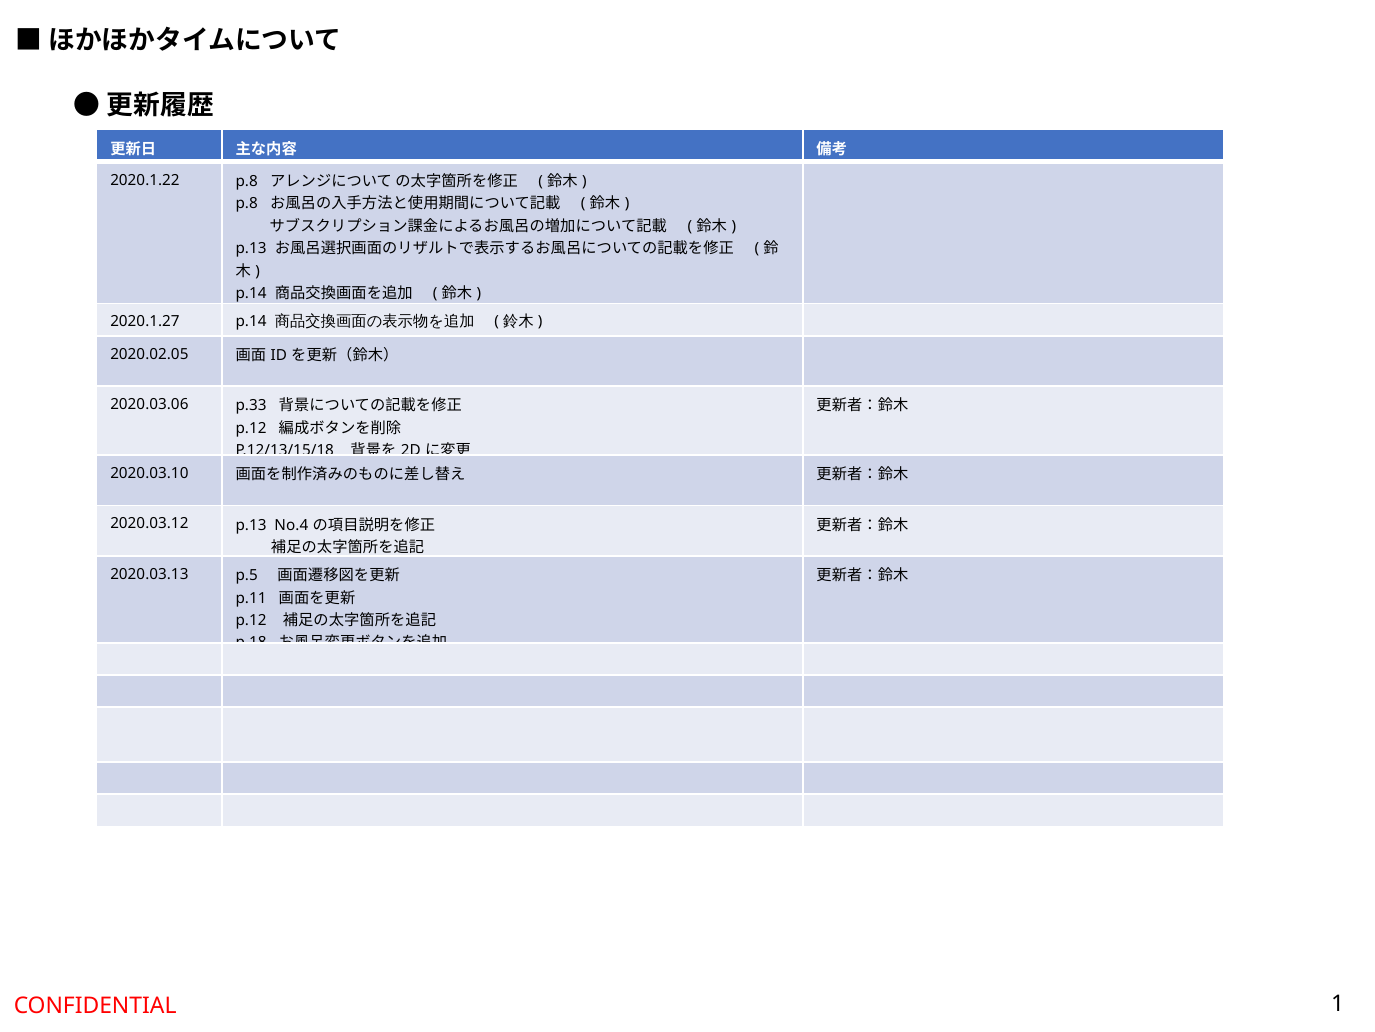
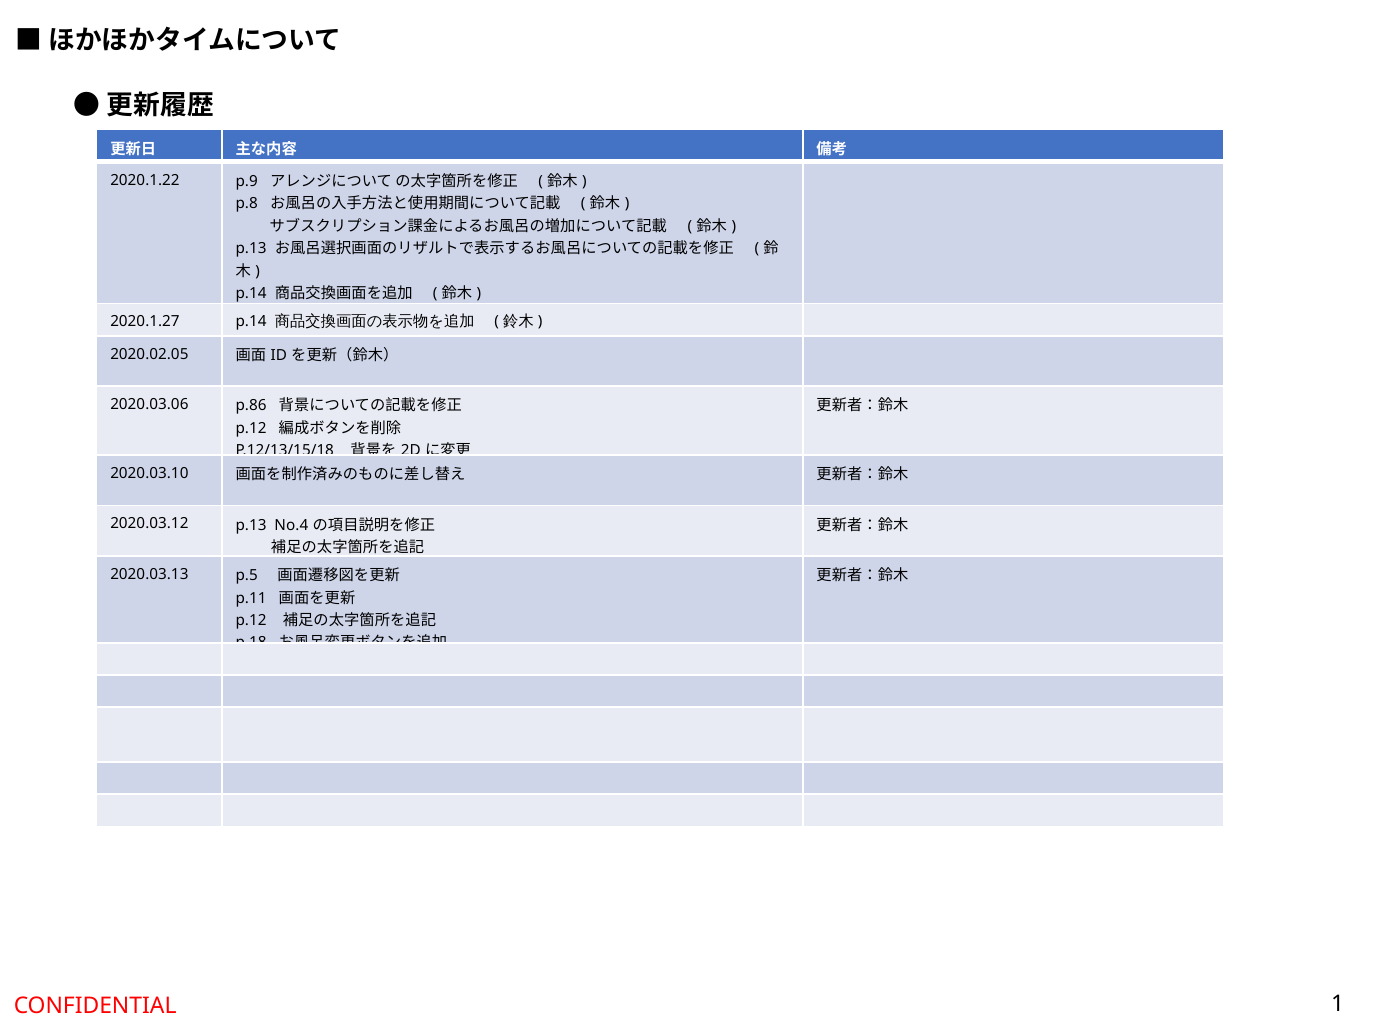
2020.1.22 p.8: p.8 -> p.9 (247, 181)
p.33: p.33 -> p.86 (251, 406)
